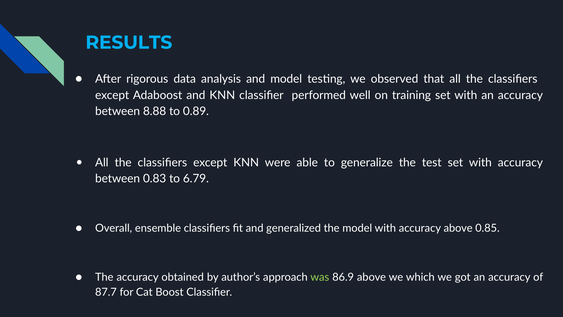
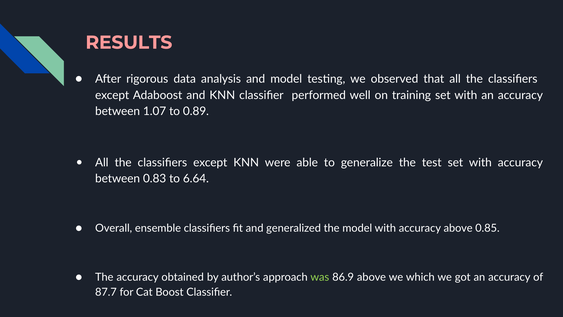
RESULTS colour: light blue -> pink (129, 42)
8.88: 8.88 -> 1.07 (155, 111)
6.79: 6.79 -> 6.64 (196, 179)
